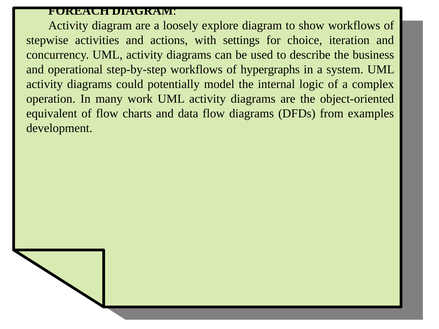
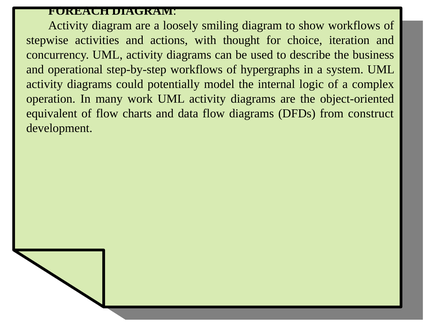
explore: explore -> smiling (220, 26)
settings: settings -> thought (241, 40)
examples: examples -> construct (371, 113)
